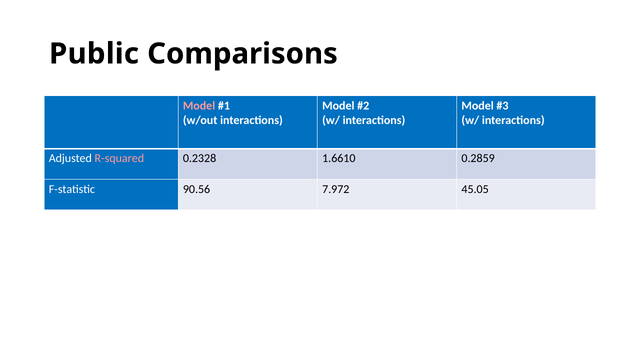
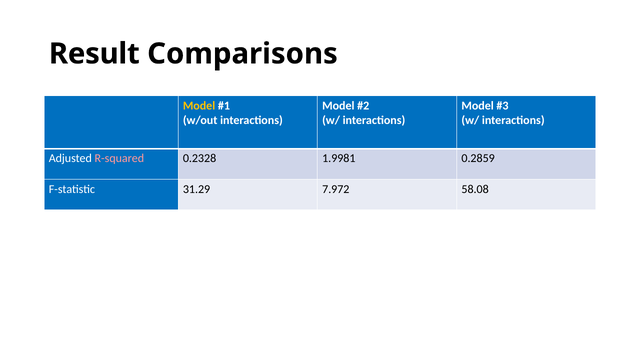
Public: Public -> Result (94, 54)
Model colour: pink -> yellow (199, 106)
1.6610: 1.6610 -> 1.9981 (339, 159)
90.56: 90.56 -> 31.29 (197, 189)
45.05: 45.05 -> 58.08 (475, 189)
